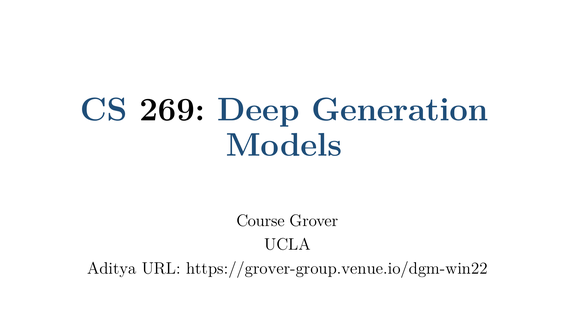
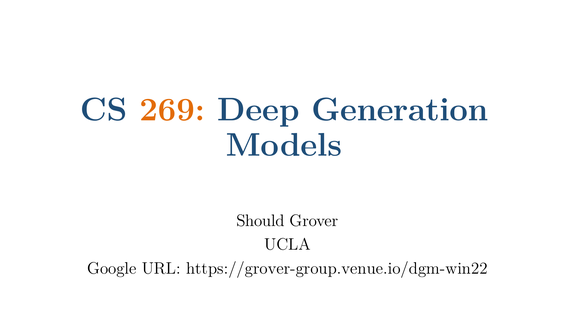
269 colour: black -> orange (172, 110)
Course: Course -> Should (260, 221)
Aditya: Aditya -> Google (112, 269)
